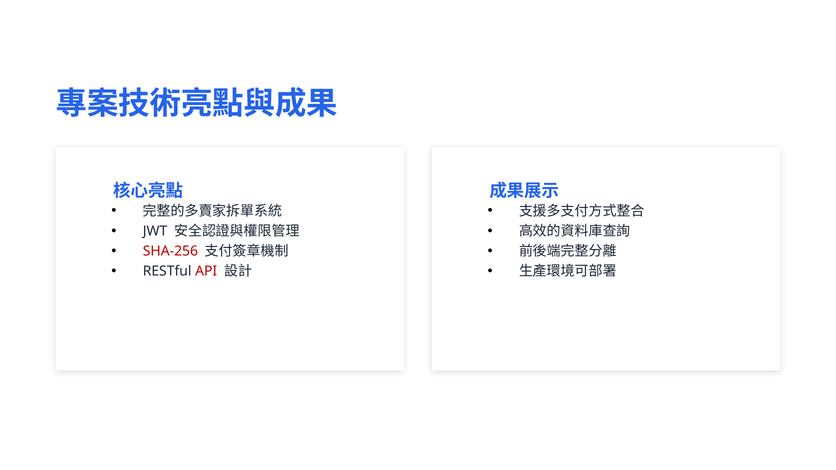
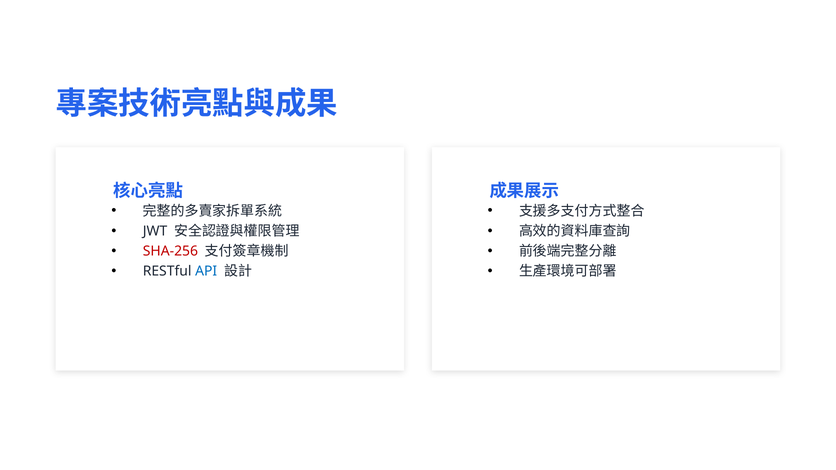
API colour: red -> blue (206, 271)
